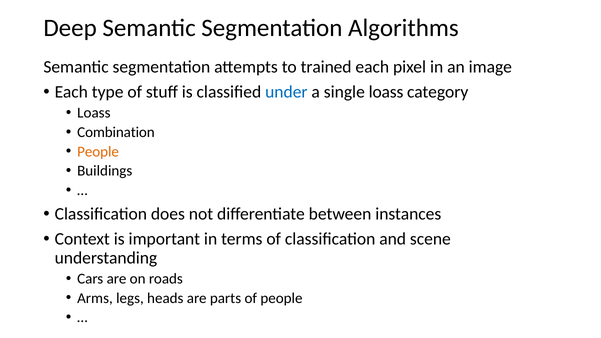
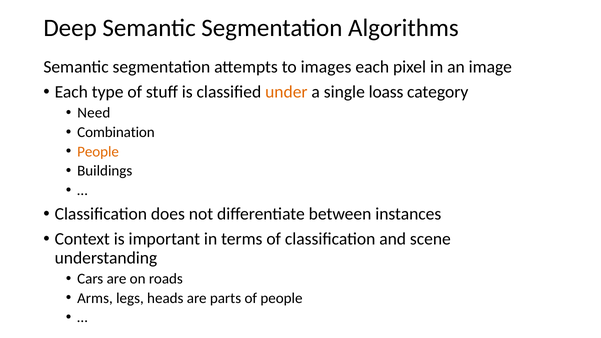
trained: trained -> images (326, 67)
under colour: blue -> orange (286, 92)
Loass: Loass -> Need (94, 113)
